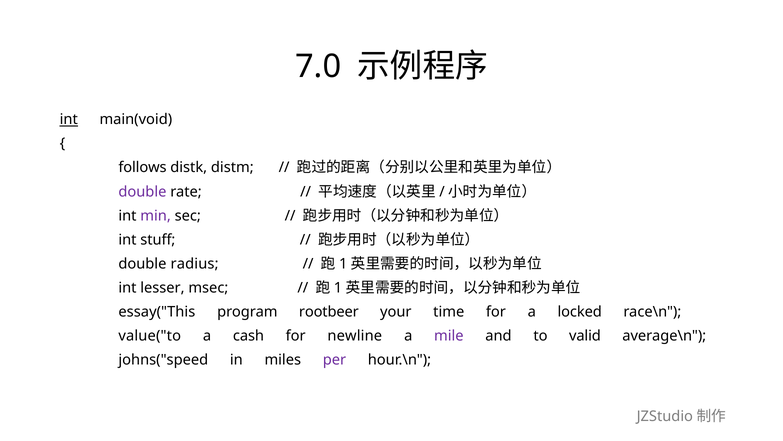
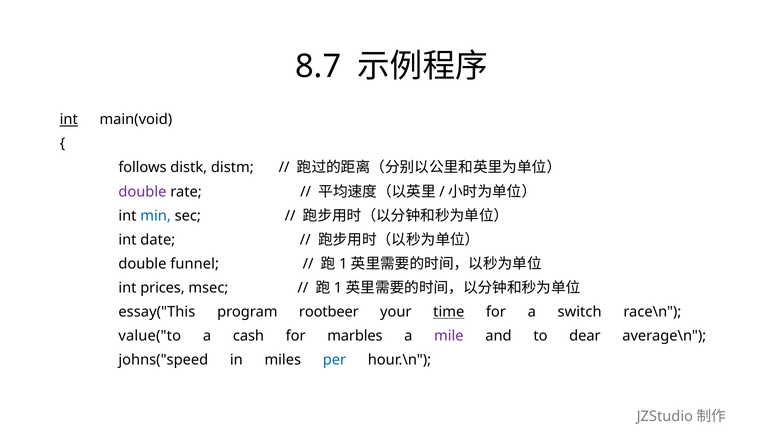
7.0: 7.0 -> 8.7 (318, 66)
min colour: purple -> blue (156, 215)
stuff: stuff -> date (158, 239)
radius: radius -> funnel (195, 263)
lesser: lesser -> prices (163, 288)
time underline: none -> present (449, 312)
locked: locked -> switch (580, 312)
newline: newline -> marbles (355, 336)
valid: valid -> dear (585, 336)
per colour: purple -> blue (334, 360)
